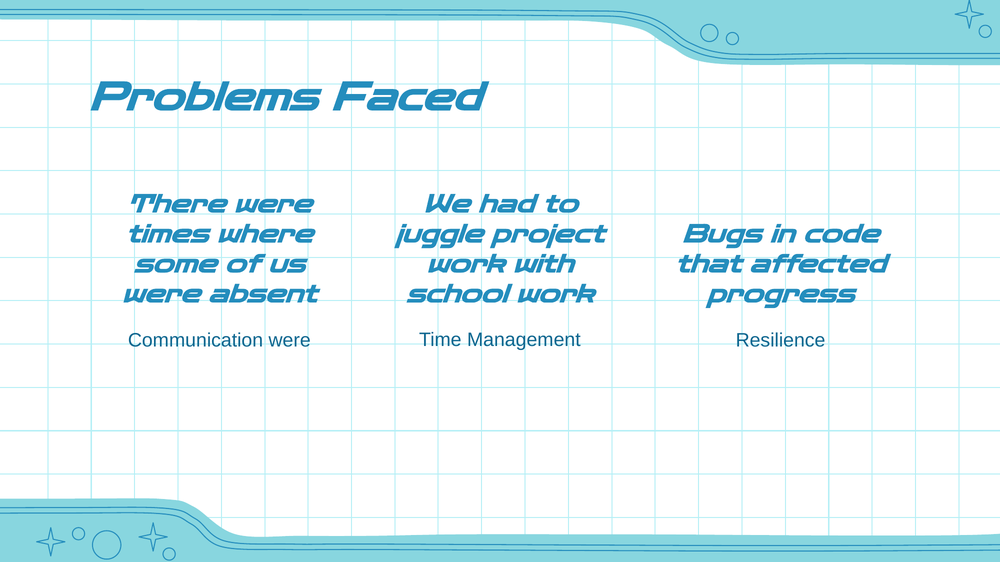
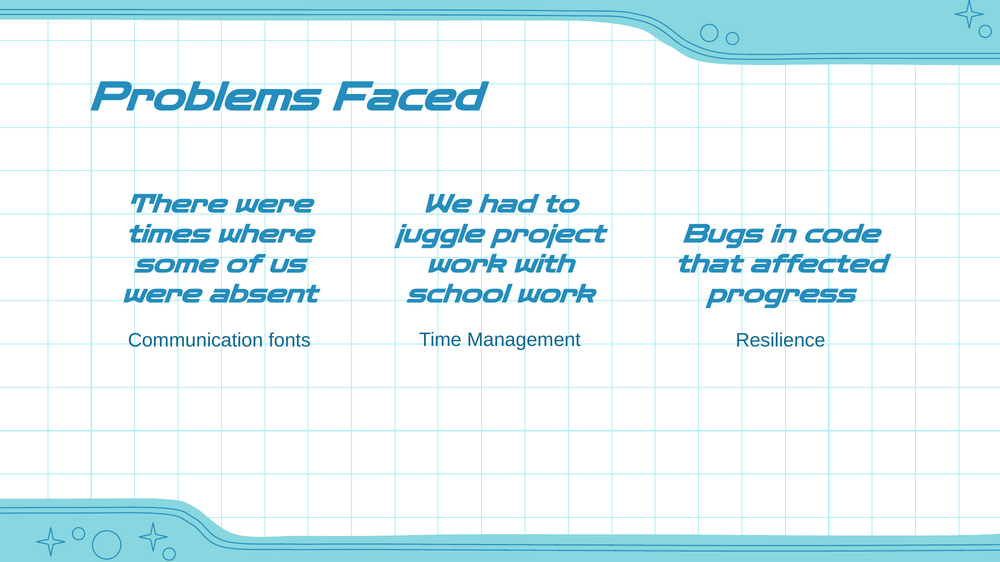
Communication were: were -> fonts (290, 340)
